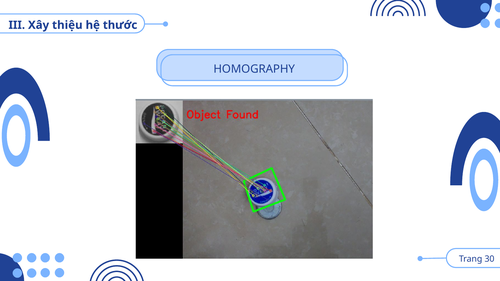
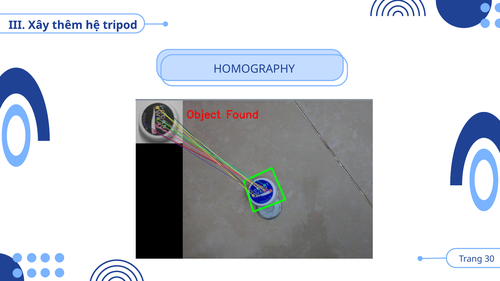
thiệu: thiệu -> thêm (67, 25)
thước: thước -> tripod (120, 25)
